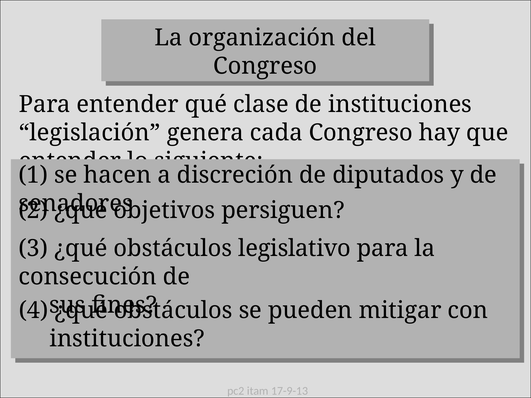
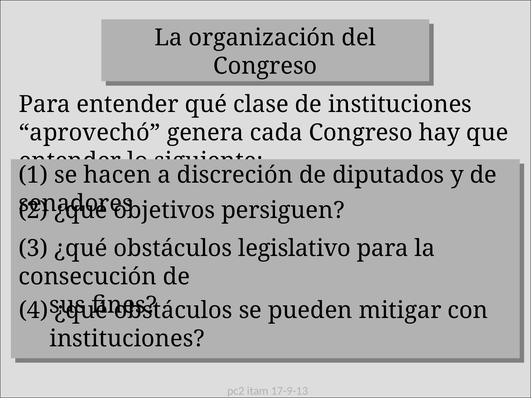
legislación: legislación -> aprovechó (90, 133)
